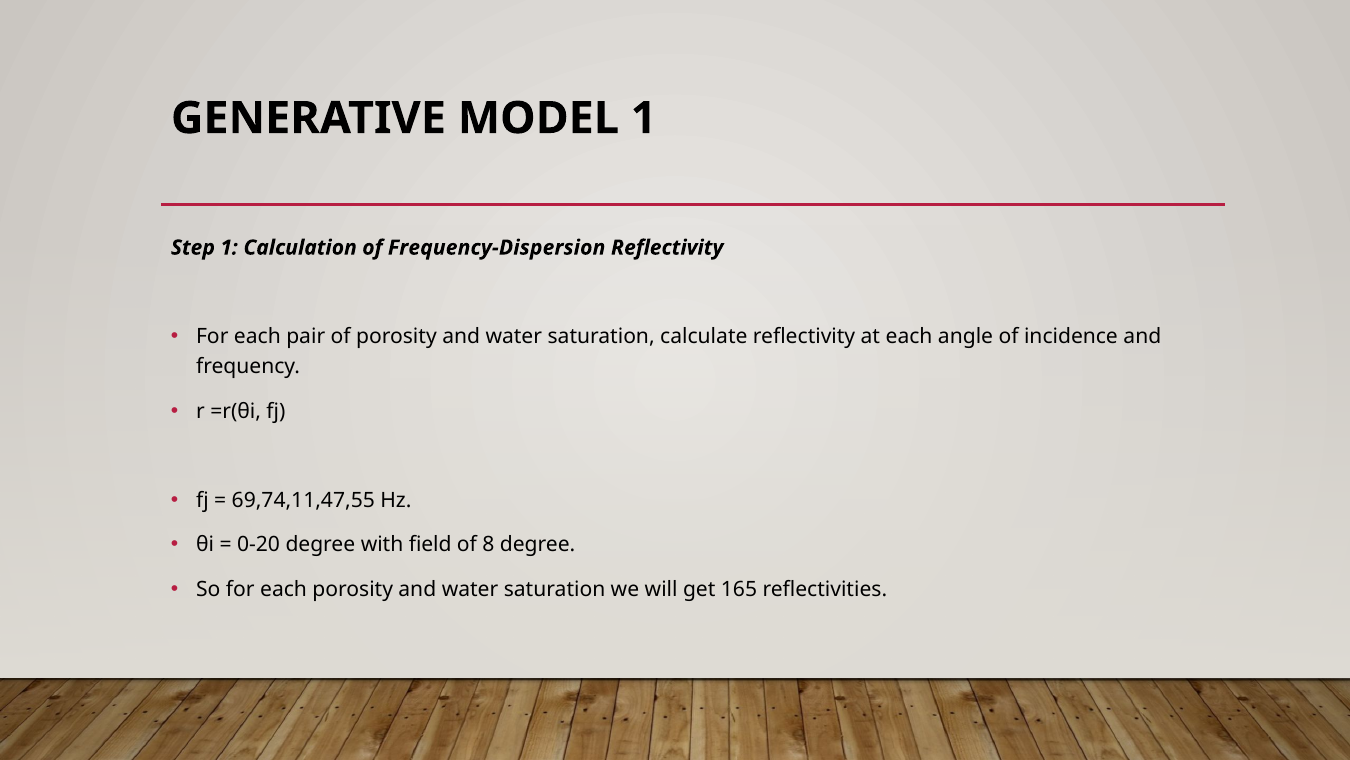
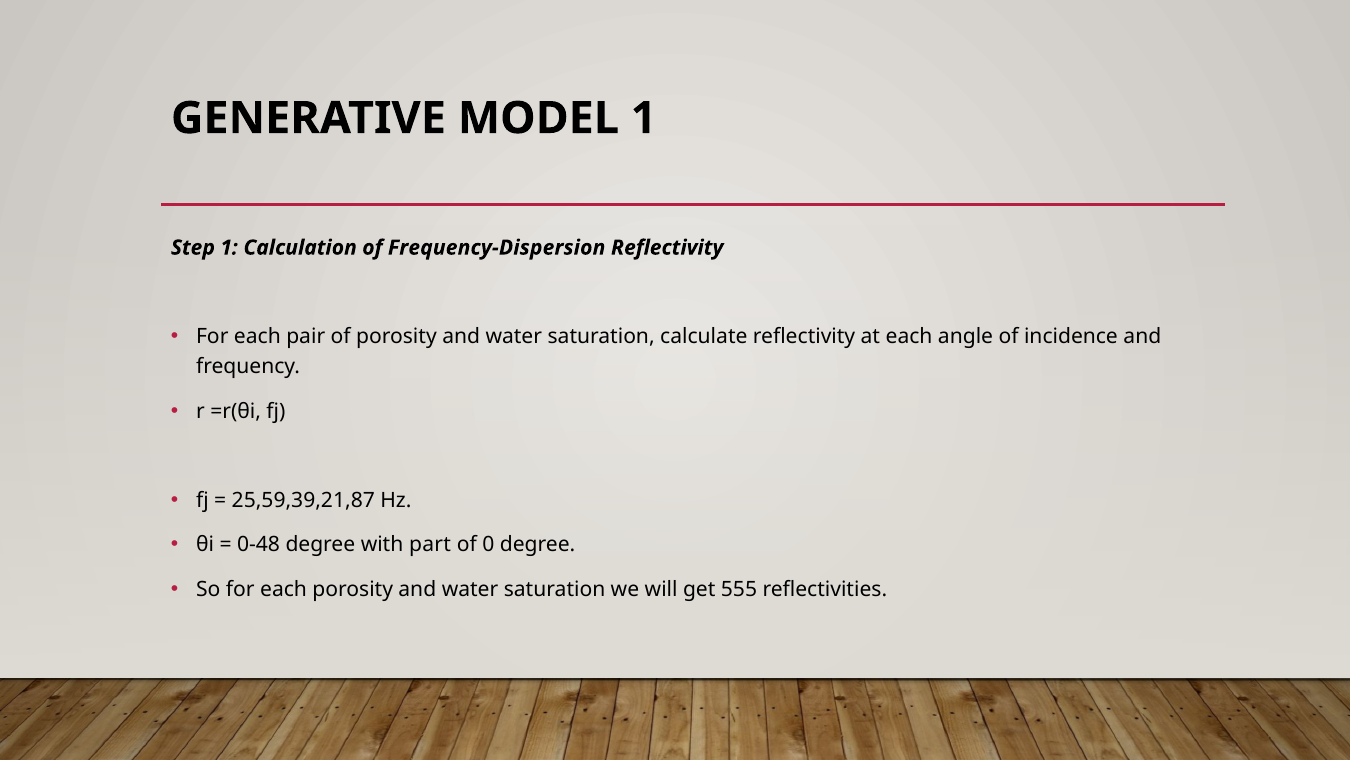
69,74,11,47,55: 69,74,11,47,55 -> 25,59,39,21,87 (303, 500)
0-20: 0-20 -> 0-48 (259, 544)
field: field -> part (430, 544)
8: 8 -> 0 (488, 544)
165: 165 -> 555 (739, 589)
